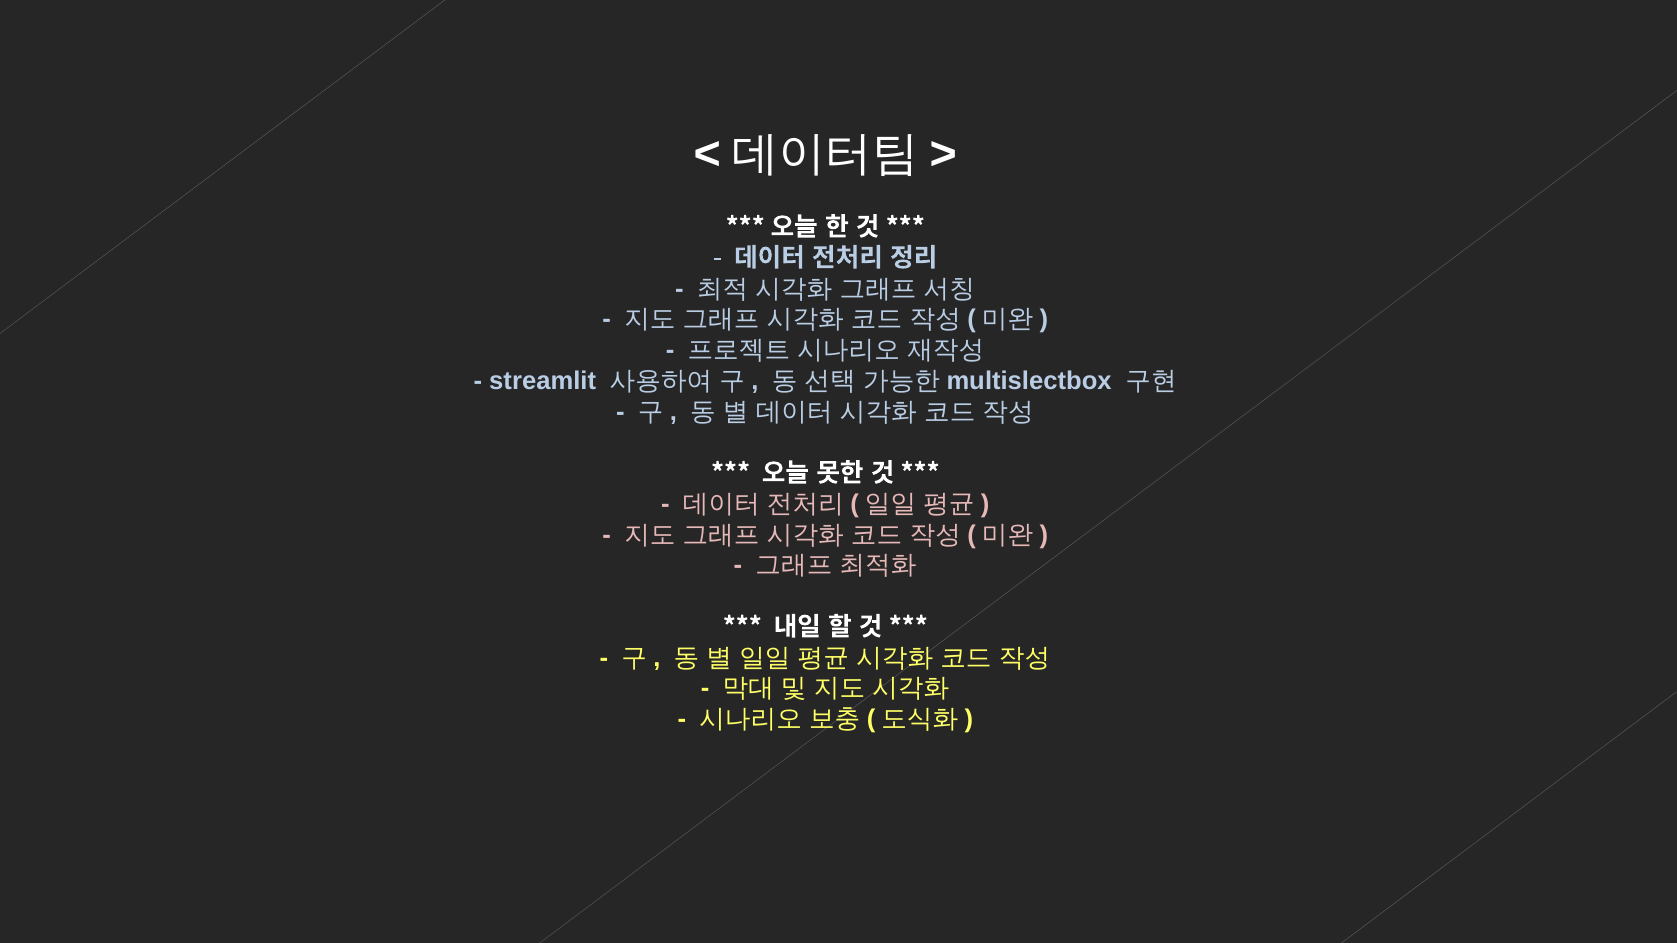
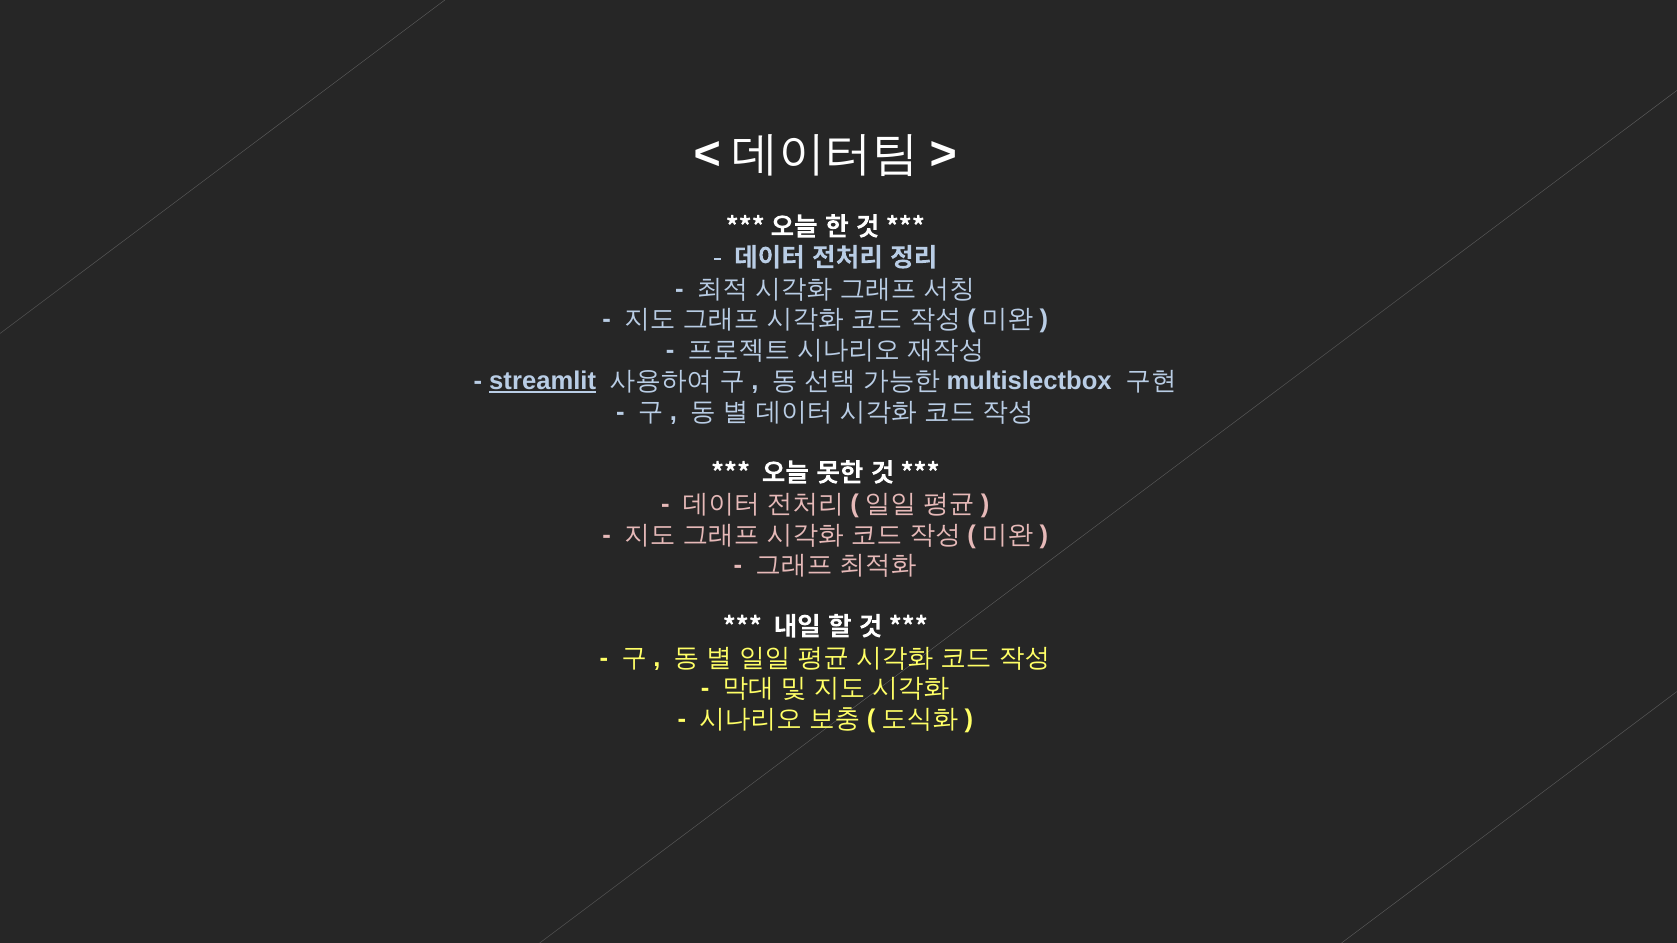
streamlit underline: none -> present (543, 381)
